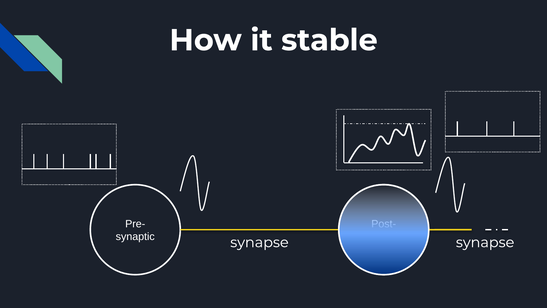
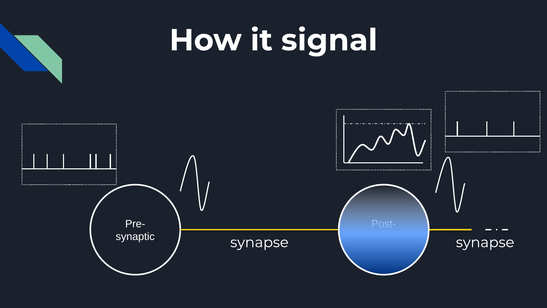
stable: stable -> signal (329, 40)
